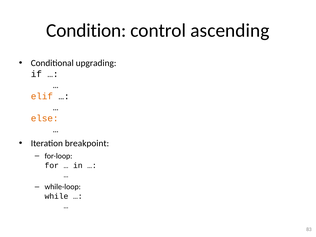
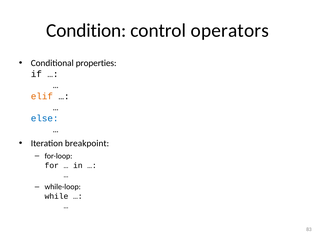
ascending: ascending -> operators (230, 31)
upgrading: upgrading -> properties (96, 63)
else colour: orange -> blue (45, 118)
